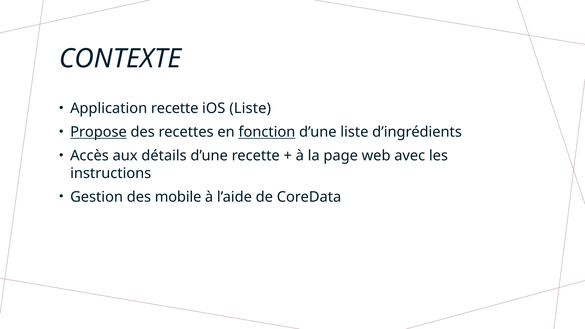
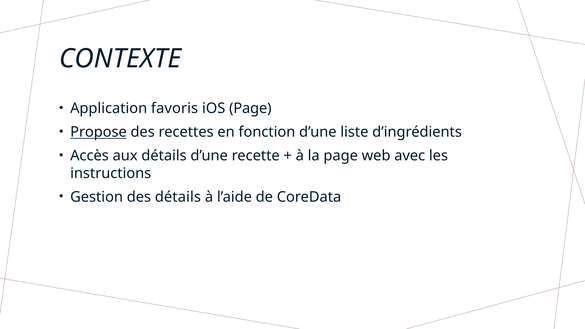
Application recette: recette -> favoris (175, 108)
iOS Liste: Liste -> Page (250, 108)
fonction underline: present -> none (267, 132)
des mobile: mobile -> détails (178, 197)
